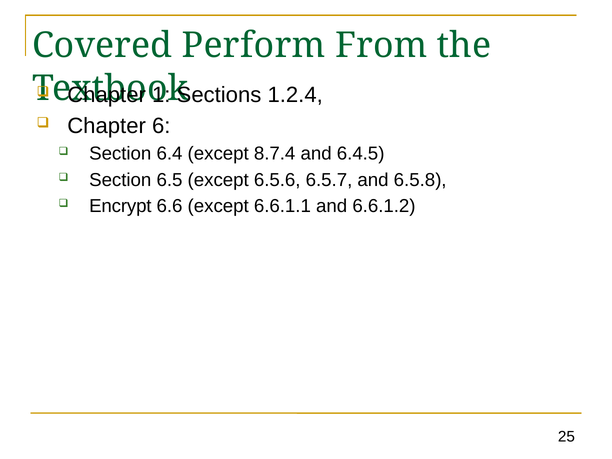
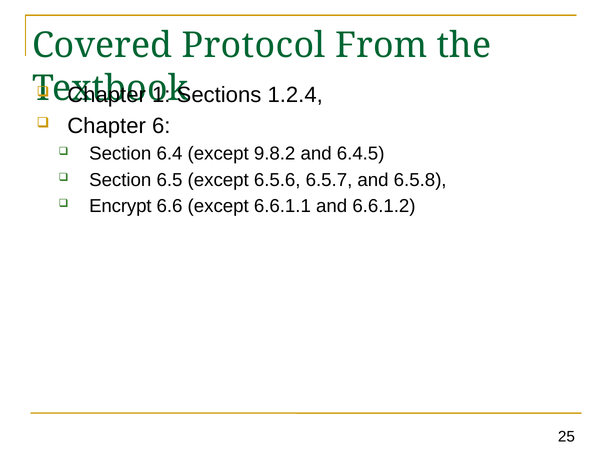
Perform: Perform -> Protocol (254, 46)
8.7.4: 8.7.4 -> 9.8.2 (275, 154)
